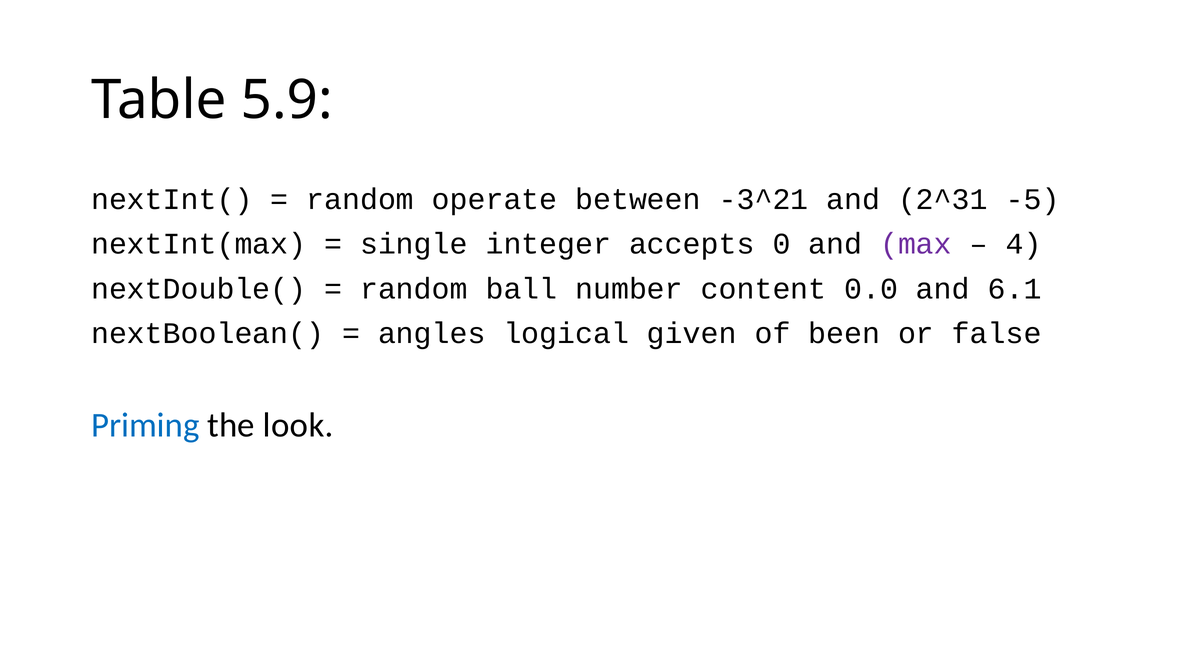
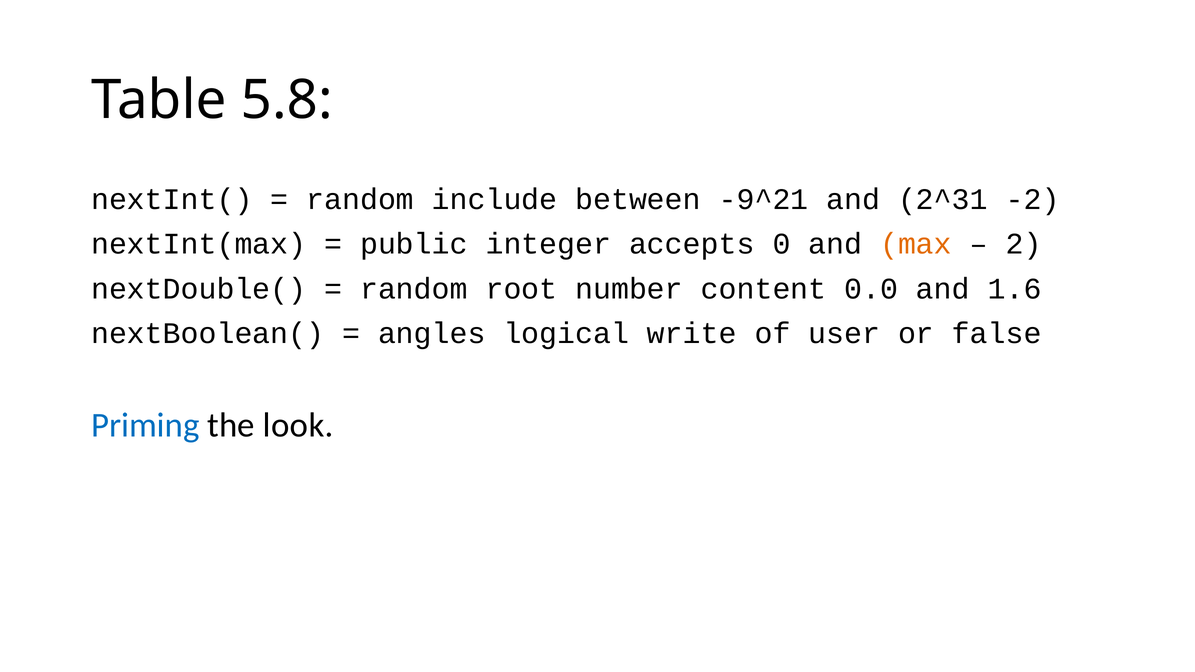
5.9: 5.9 -> 5.8 (287, 100)
operate: operate -> include (495, 199)
-3^21: -3^21 -> -9^21 (764, 199)
-5: -5 -> -2 (1033, 199)
single: single -> public (414, 244)
max colour: purple -> orange (916, 244)
4: 4 -> 2 (1024, 244)
ball: ball -> root (521, 289)
6.1: 6.1 -> 1.6 (1015, 289)
given: given -> write (692, 333)
been: been -> user (844, 333)
